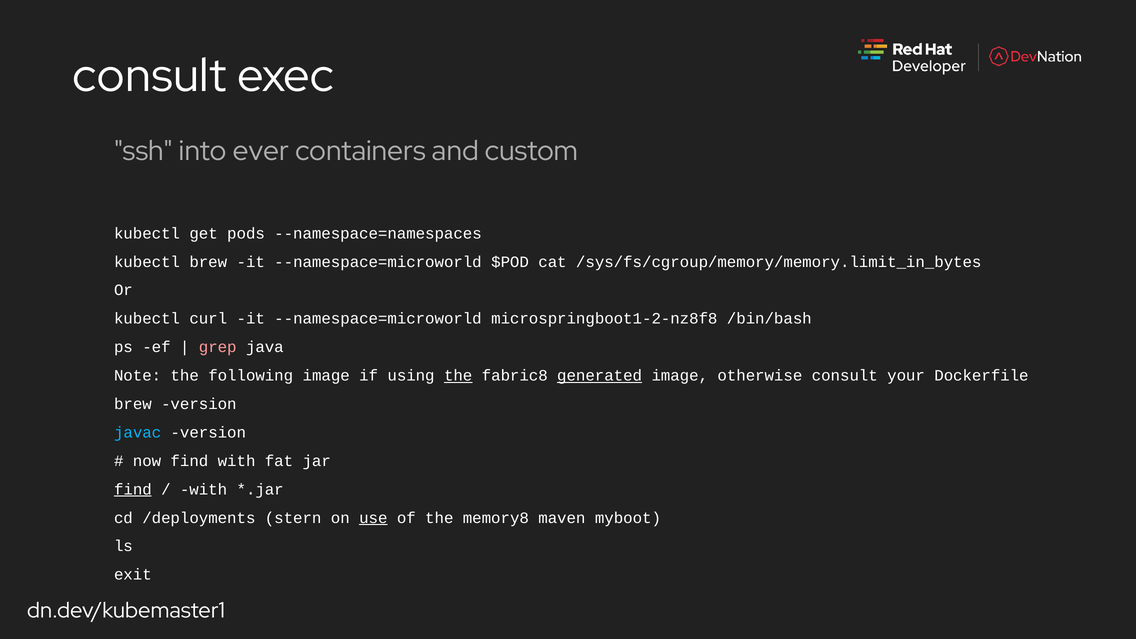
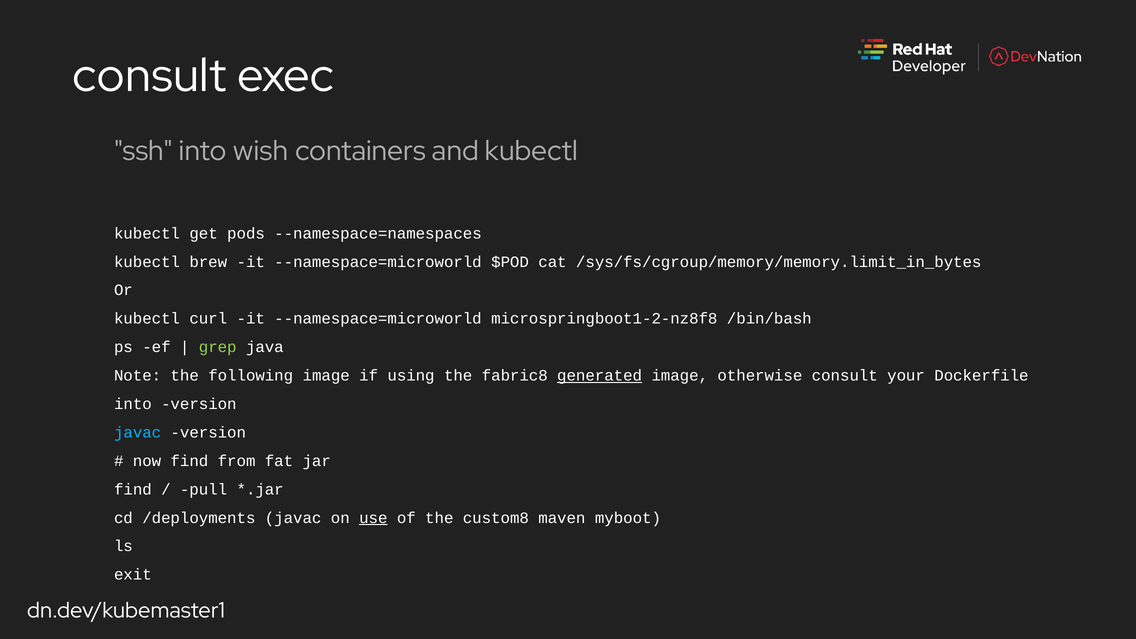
ever: ever -> wish (261, 151)
and custom: custom -> kubectl (531, 151)
grep colour: pink -> light green (218, 347)
the underline: present -> none (458, 376)
brew: brew -> into (133, 404)
find with: with -> from (237, 461)
find underline: present -> none (133, 489)
with: with -> pull (204, 489)
/deployments stern: stern -> javac (293, 518)
memory8: memory8 -> custom8 (496, 518)
